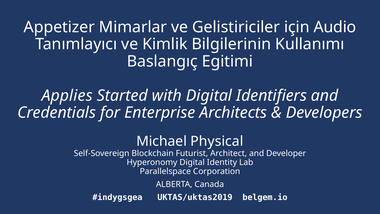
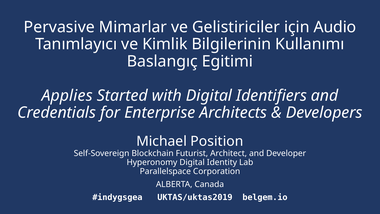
Appetizer: Appetizer -> Pervasive (59, 27)
Physical: Physical -> Position (217, 141)
